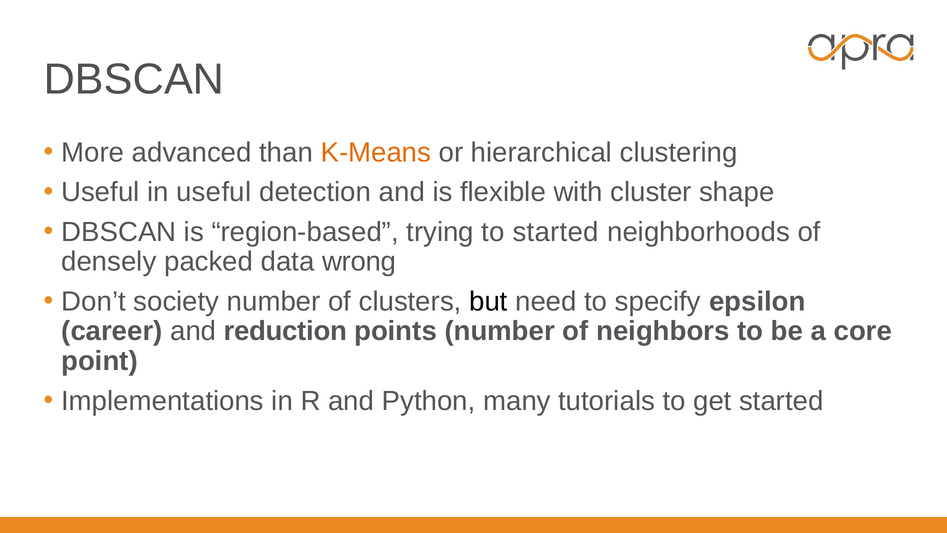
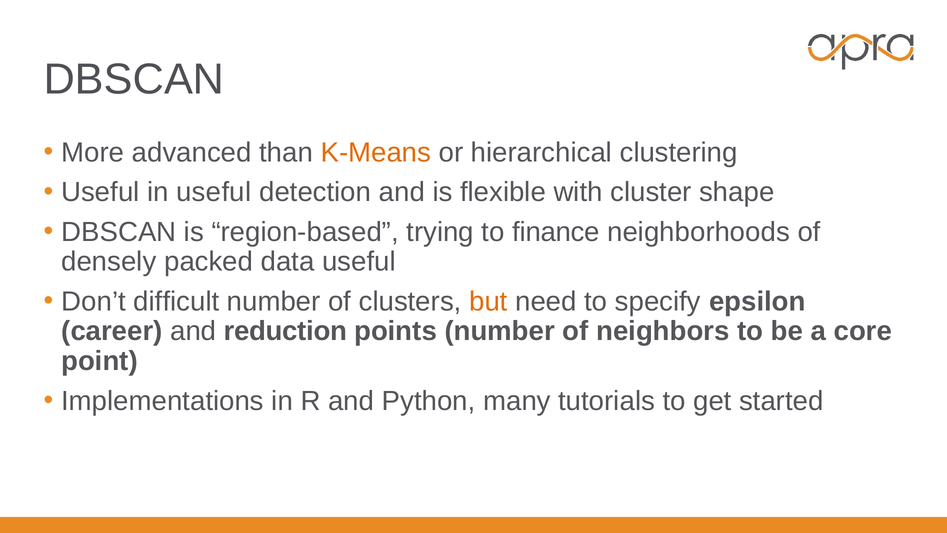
to started: started -> finance (556, 232)
data wrong: wrong -> useful (359, 262)
society: society -> difficult (176, 301)
but colour: black -> orange (488, 301)
